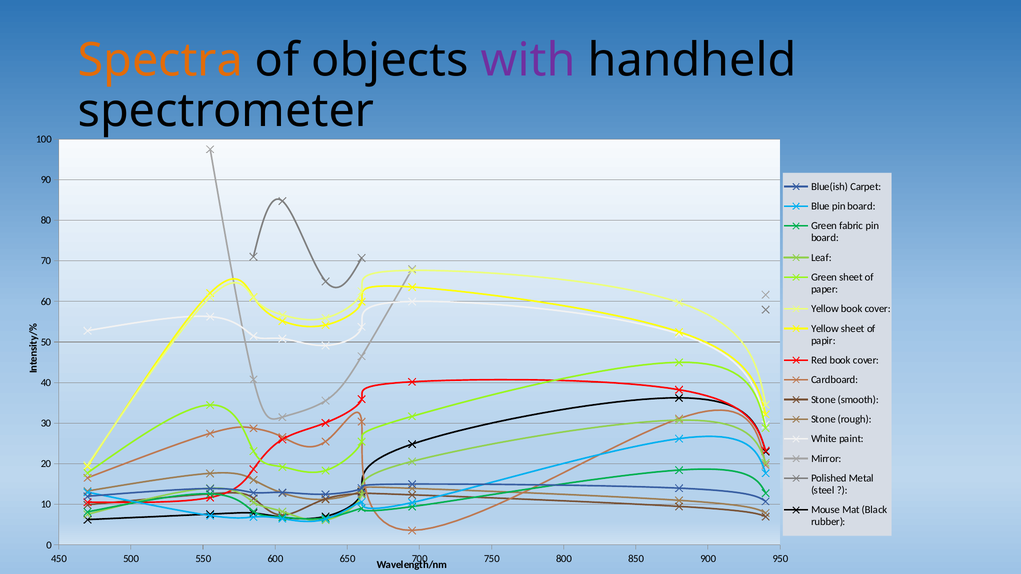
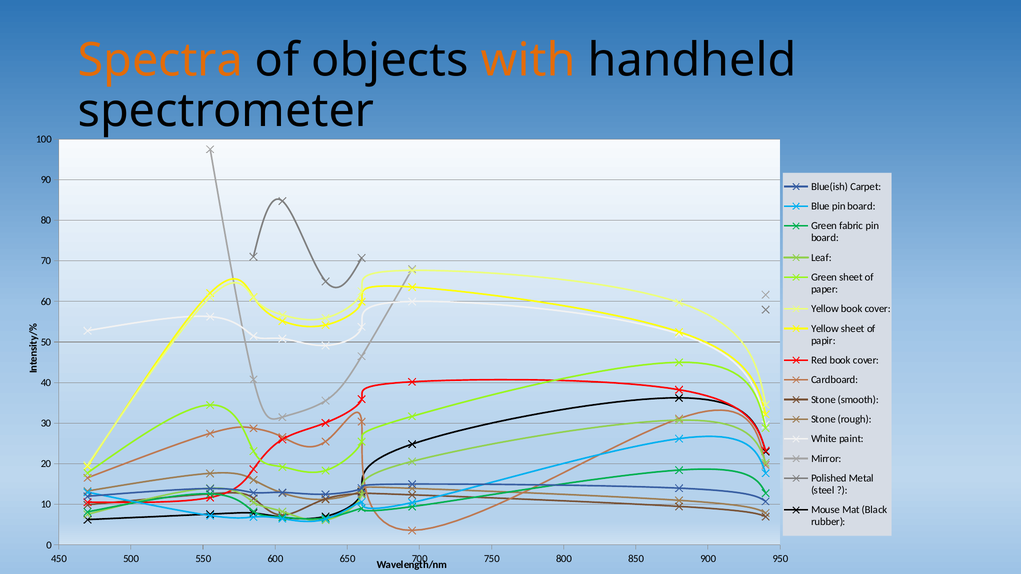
with colour: purple -> orange (528, 61)
